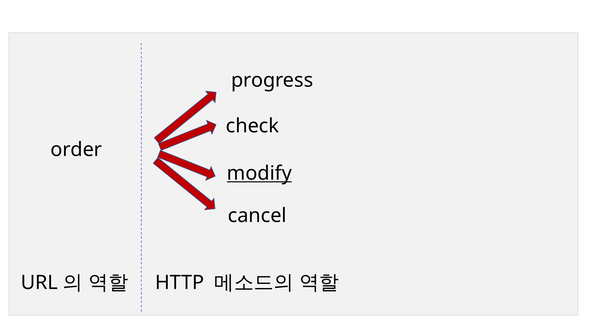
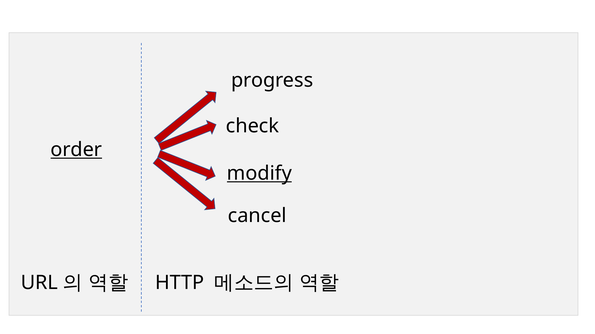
order underline: none -> present (76, 150)
